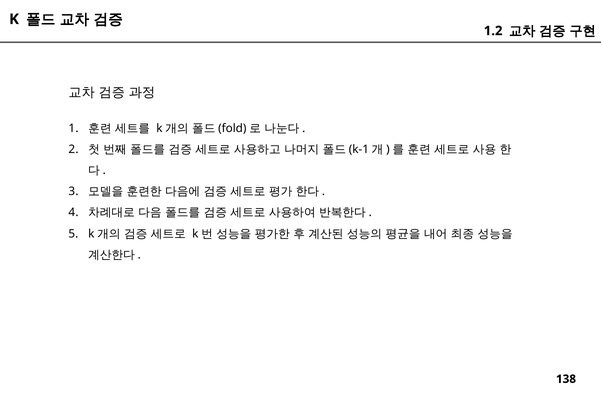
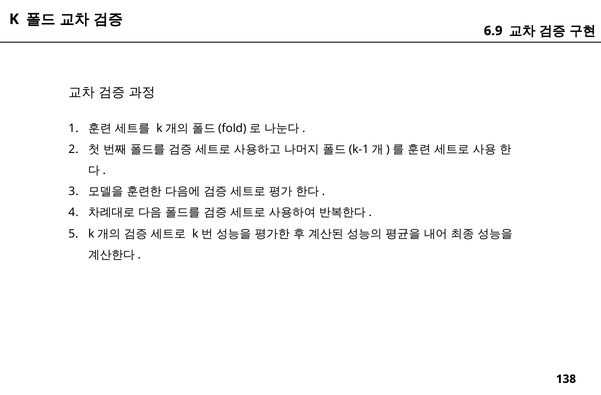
1.2: 1.2 -> 6.9 (493, 31)
